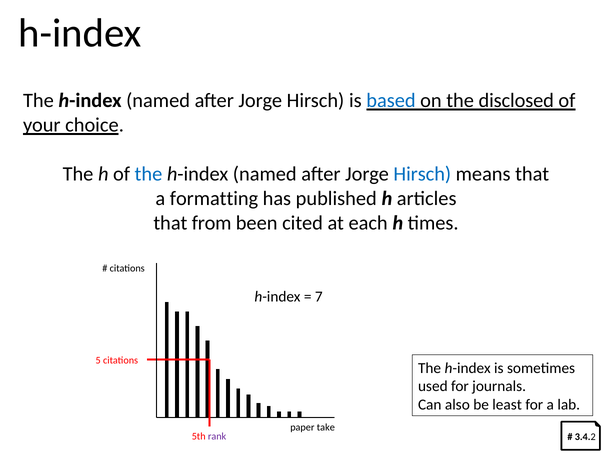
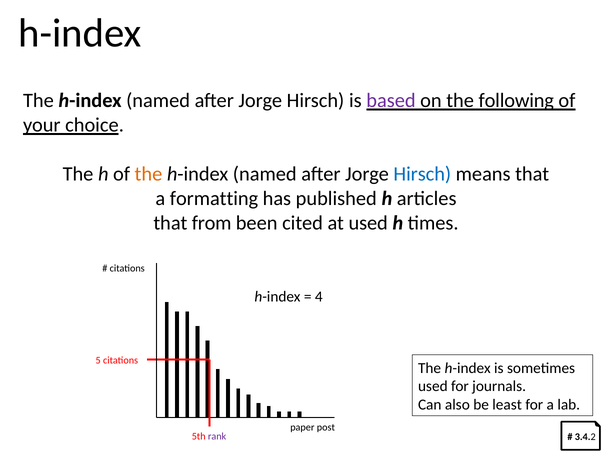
based colour: blue -> purple (391, 101)
disclosed: disclosed -> following (516, 101)
the colour: blue -> orange (148, 174)
at each: each -> used (368, 223)
7: 7 -> 4 (319, 296)
take: take -> post (326, 427)
